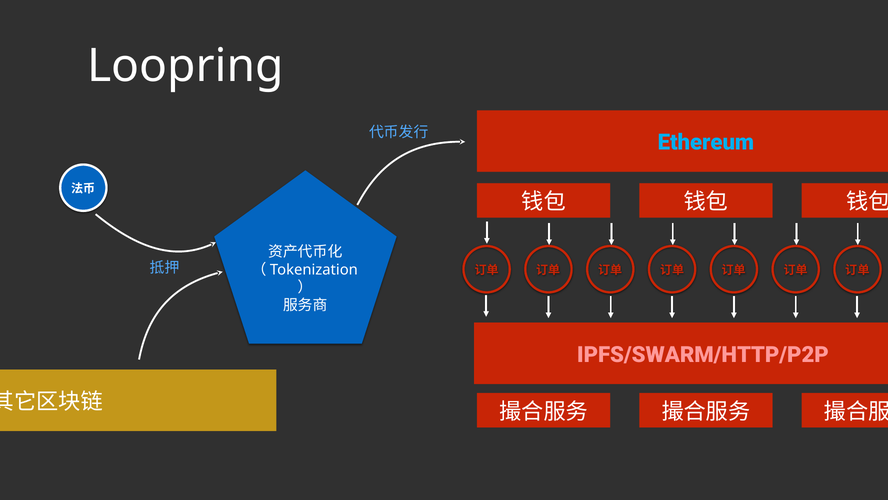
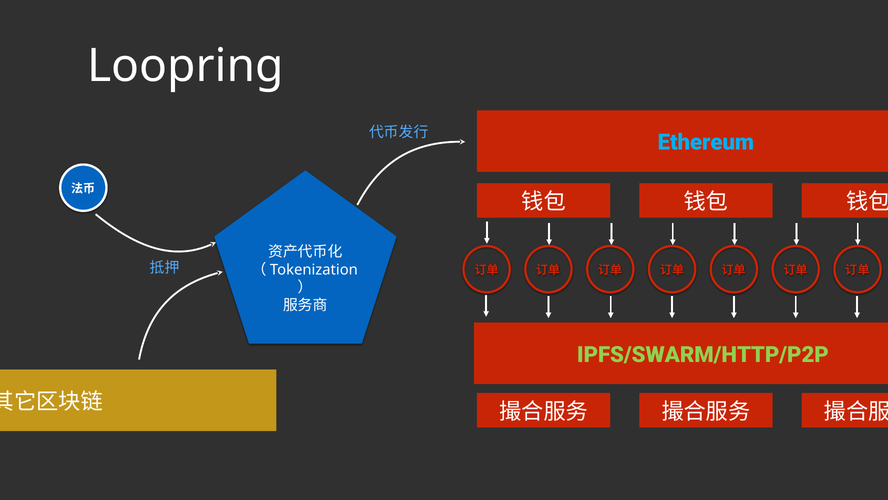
IPFS/SWARM/HTTP/P2P colour: pink -> light green (703, 355)
